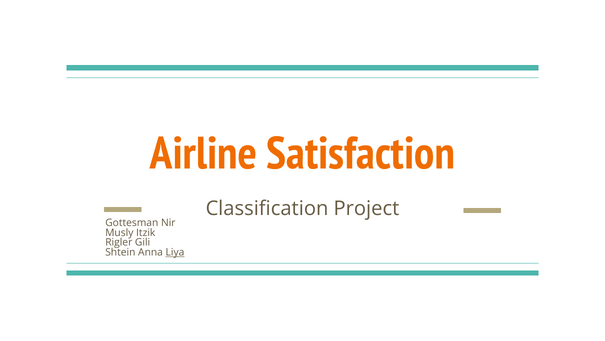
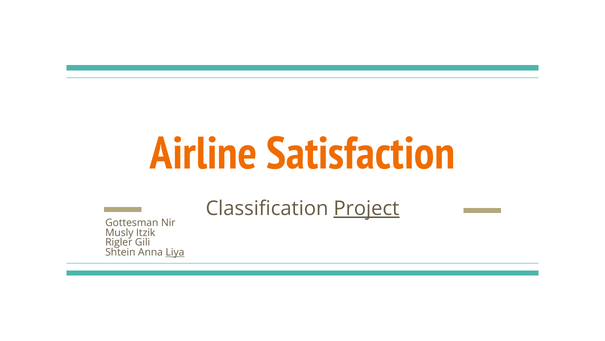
Project underline: none -> present (366, 208)
